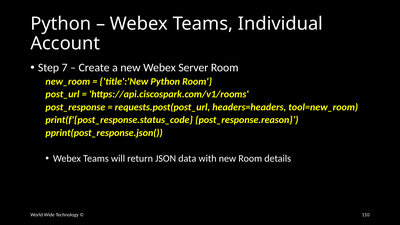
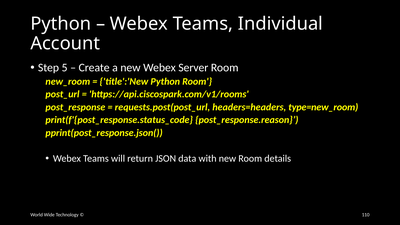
7: 7 -> 5 (65, 68)
tool=new_room: tool=new_room -> type=new_room (323, 107)
